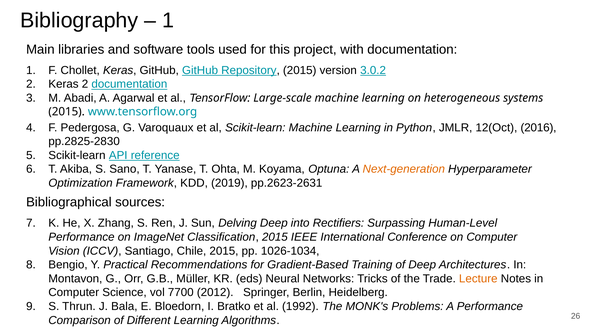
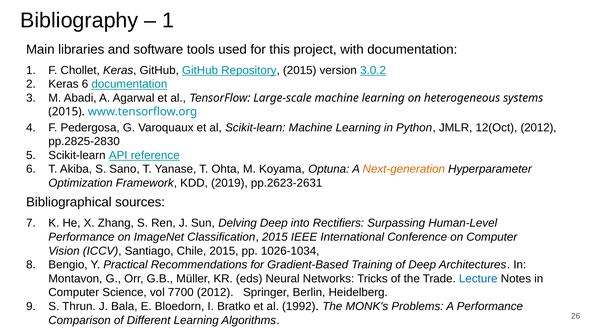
Keras 2: 2 -> 6 (85, 84)
12(Oct 2016: 2016 -> 2012 (538, 128)
Lecture colour: orange -> blue (478, 279)
